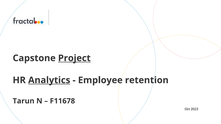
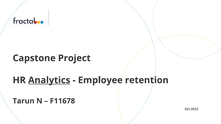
Project underline: present -> none (74, 58)
